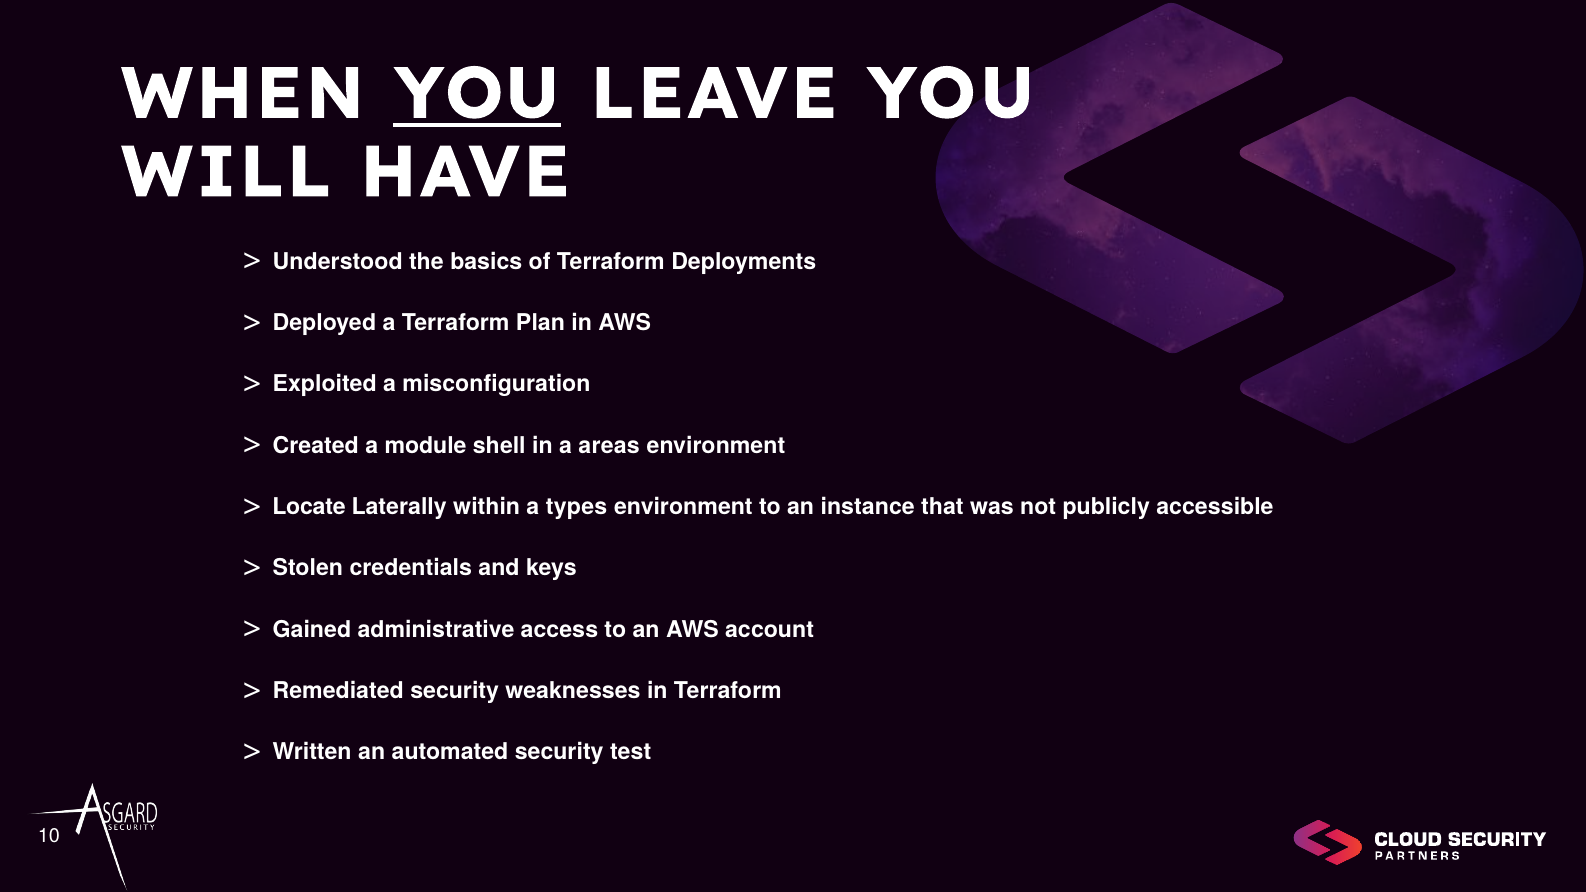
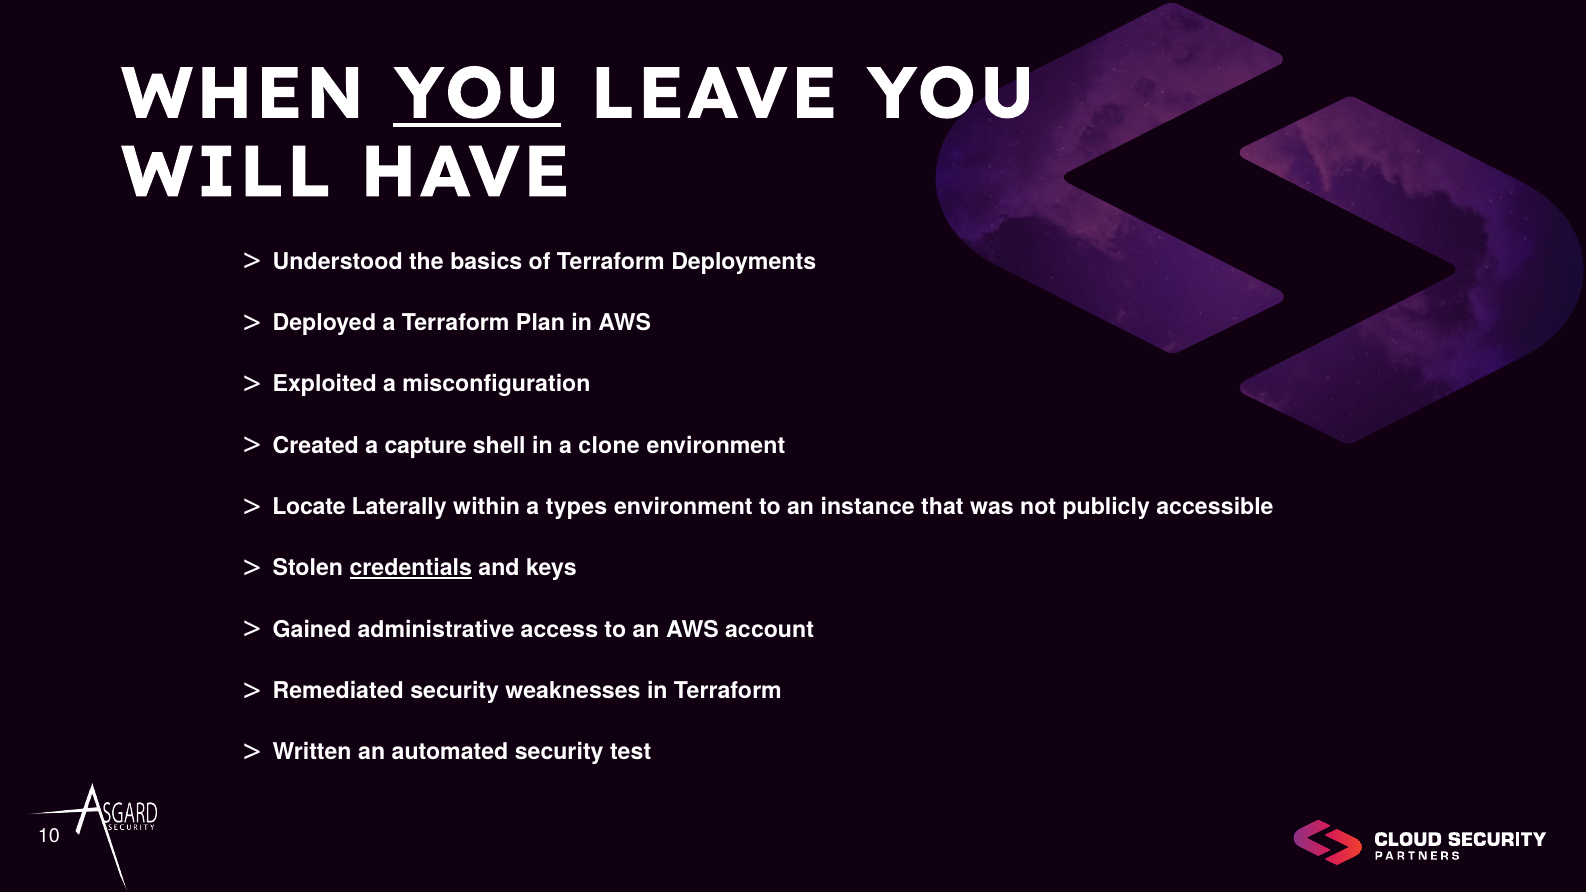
module: module -> capture (426, 446)
areas: areas -> clone (609, 446)
credentials underline: none -> present (411, 568)
